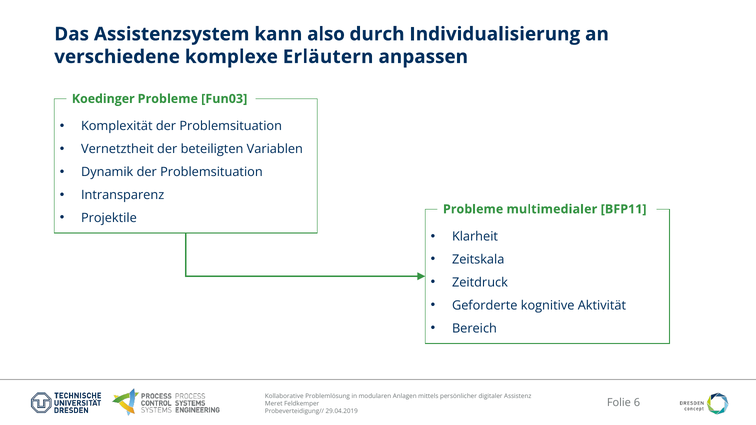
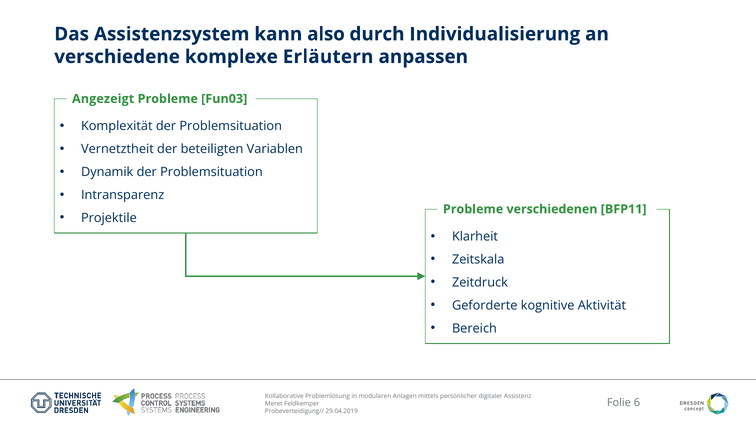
Koedinger: Koedinger -> Angezeigt (103, 99)
multimedialer: multimedialer -> verschiedenen (552, 209)
